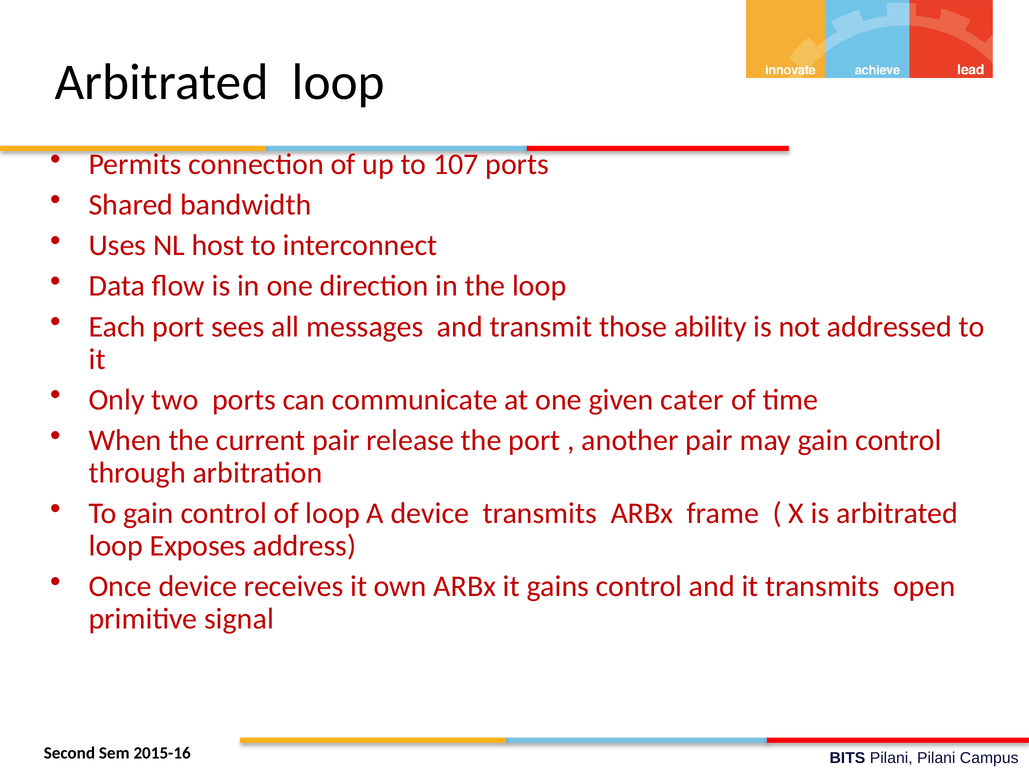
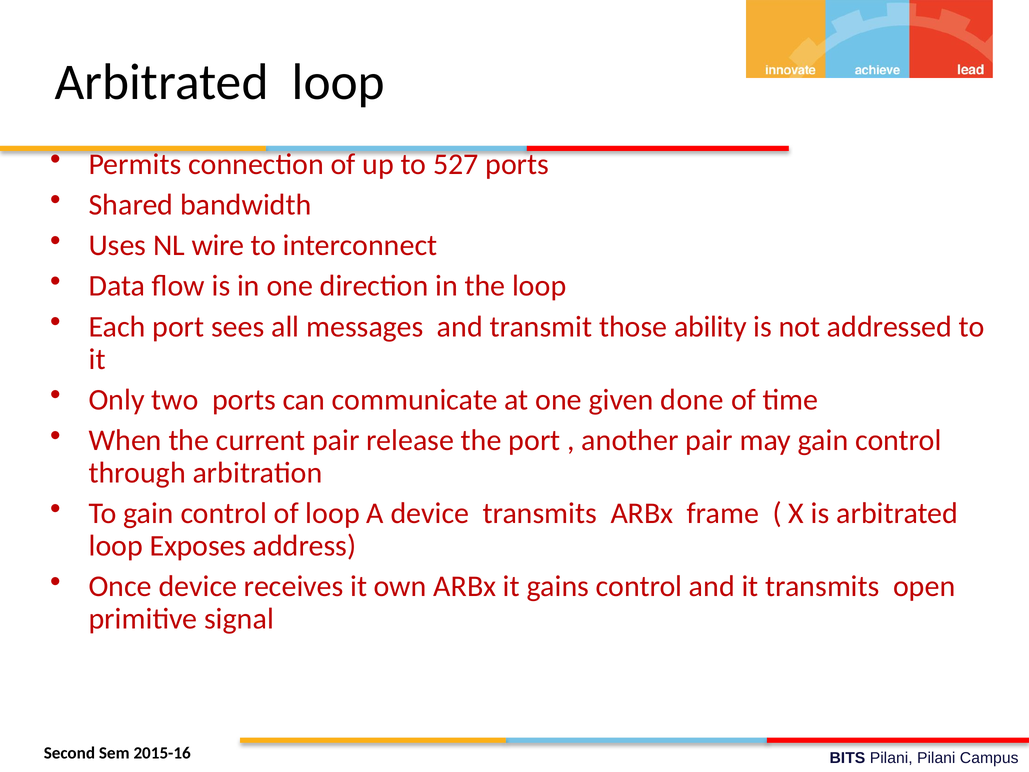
107: 107 -> 527 (456, 164)
host: host -> wire (218, 245)
cater: cater -> done (692, 400)
